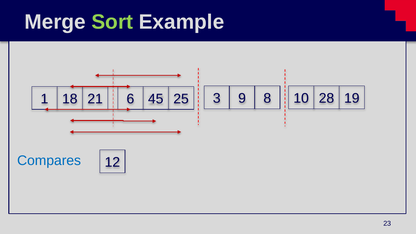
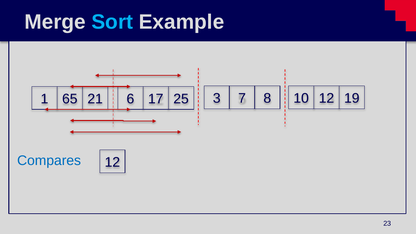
Sort colour: light green -> light blue (112, 22)
18: 18 -> 65 (70, 99)
45: 45 -> 17 (156, 99)
9: 9 -> 7 (242, 98)
10 28: 28 -> 12 (326, 98)
